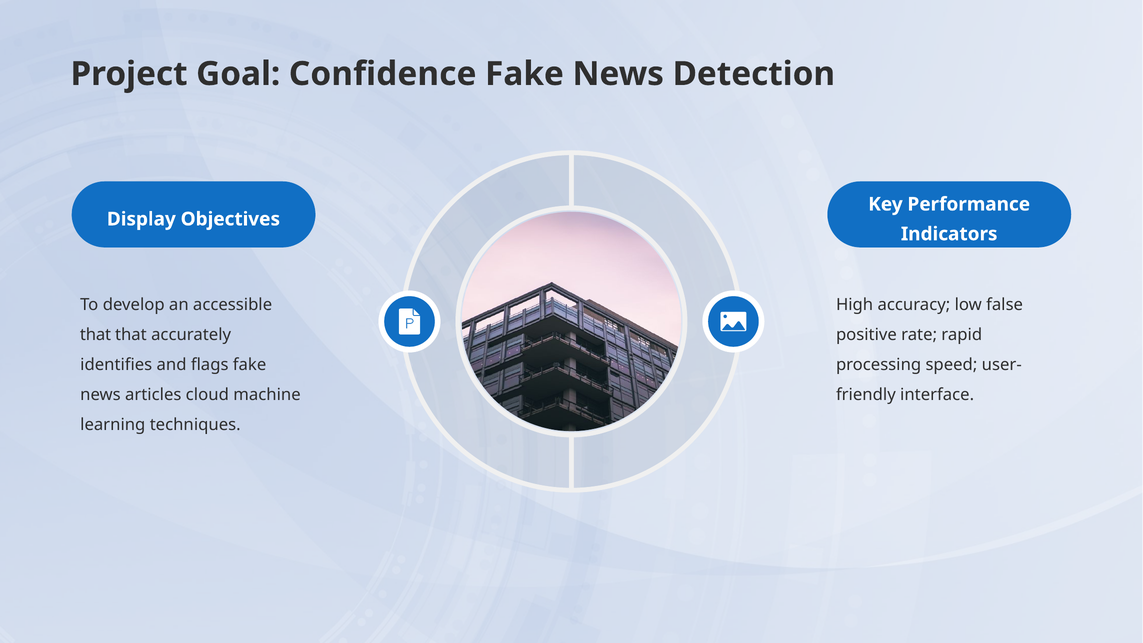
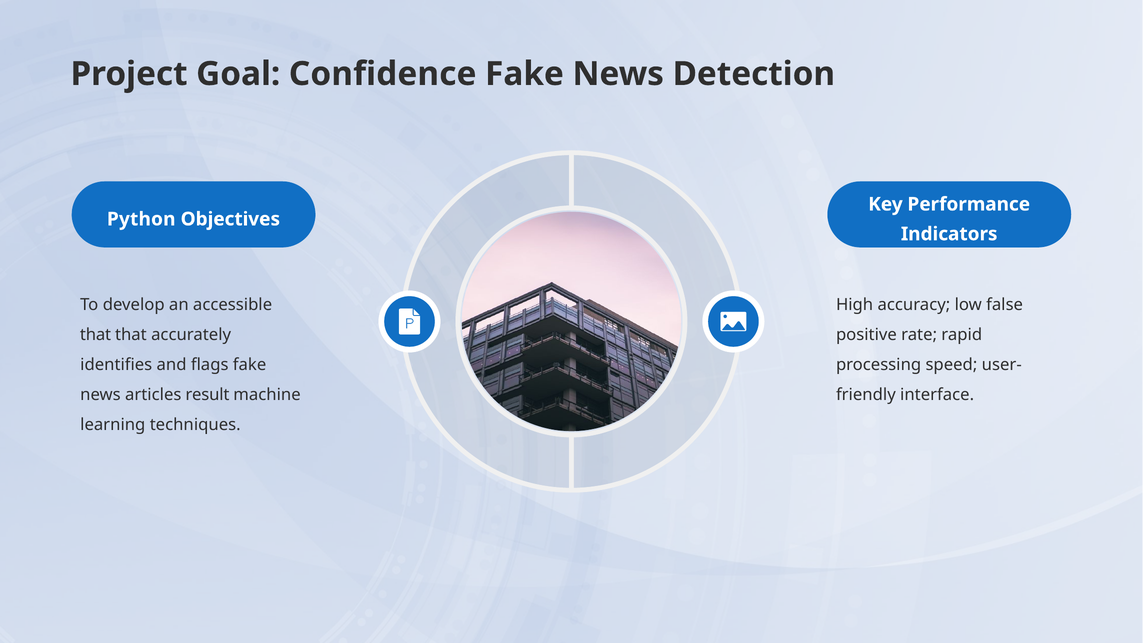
Display: Display -> Python (141, 219)
cloud: cloud -> result (207, 395)
